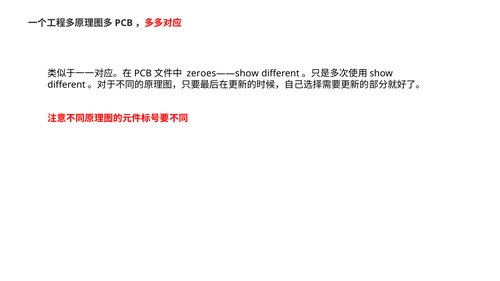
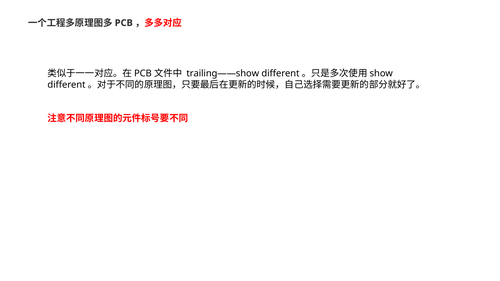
zeroes——show: zeroes——show -> trailing——show (223, 74)
